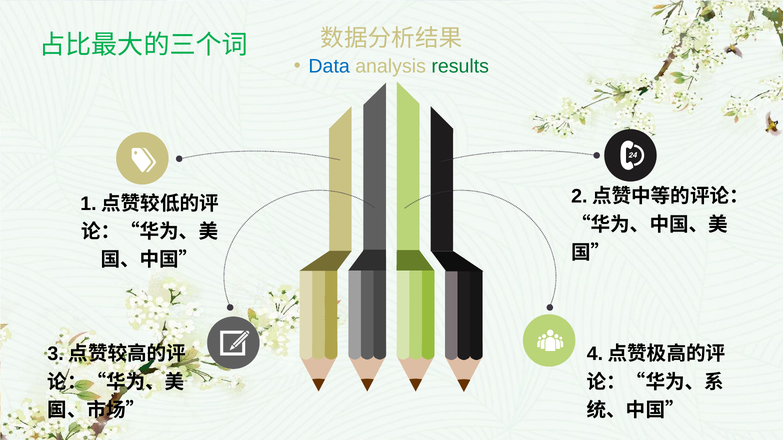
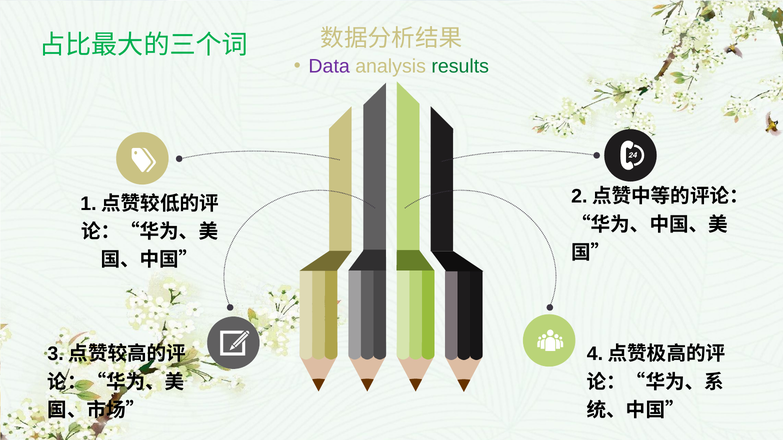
Data colour: blue -> purple (329, 66)
